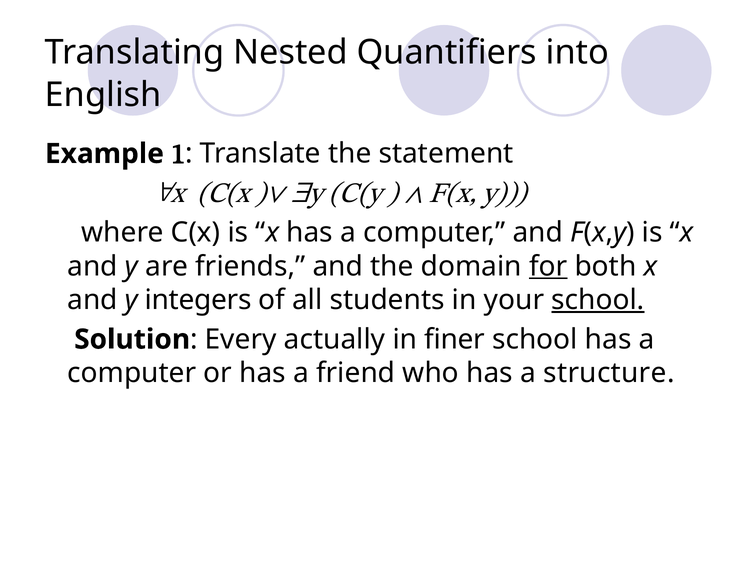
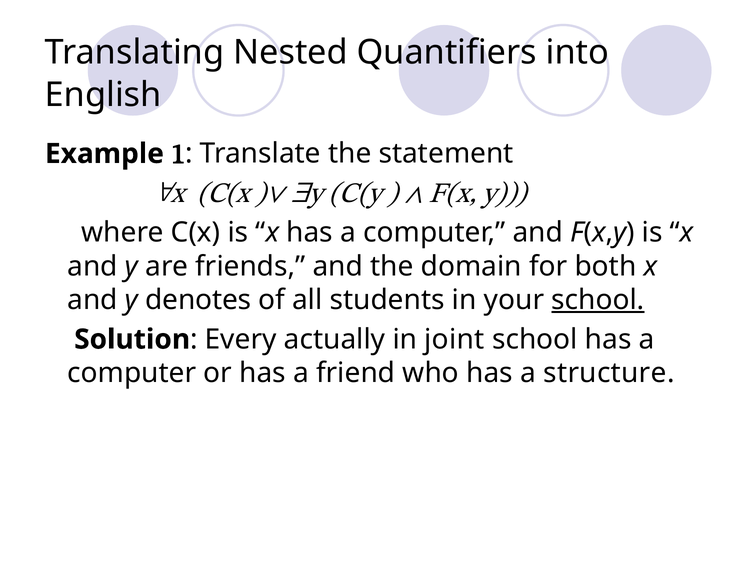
for underline: present -> none (548, 266)
integers: integers -> denotes (198, 300)
finer: finer -> joint (454, 339)
